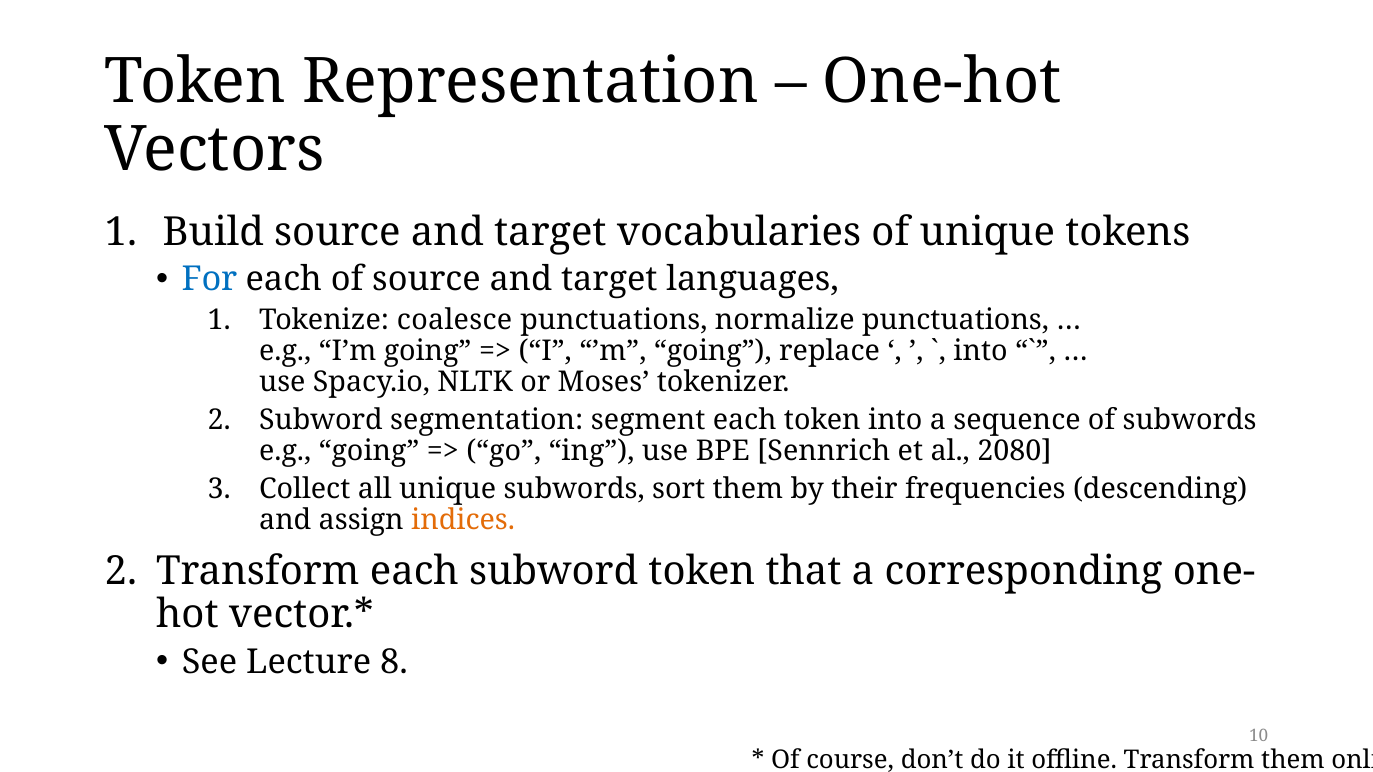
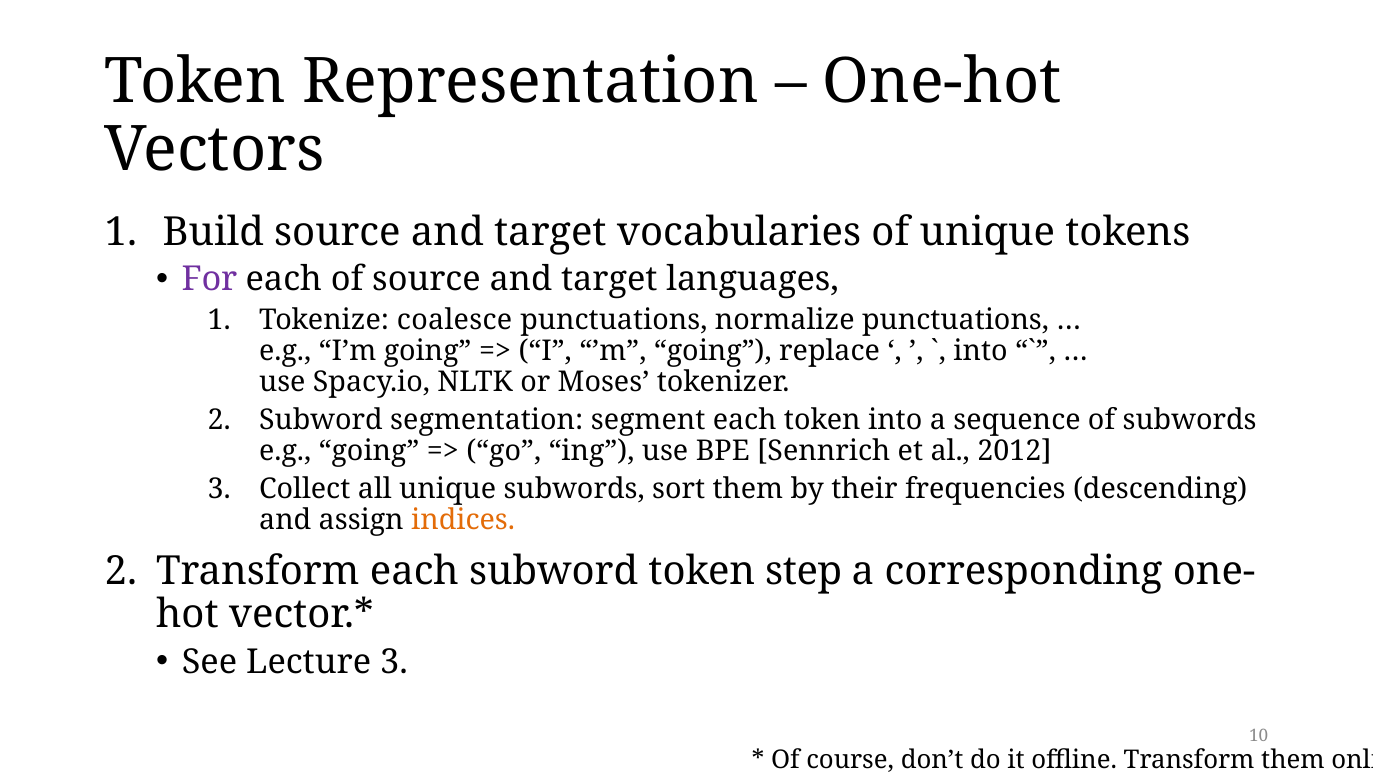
For colour: blue -> purple (209, 279)
2080: 2080 -> 2012 (1015, 451)
that: that -> step (804, 572)
Lecture 8: 8 -> 3 (394, 662)
